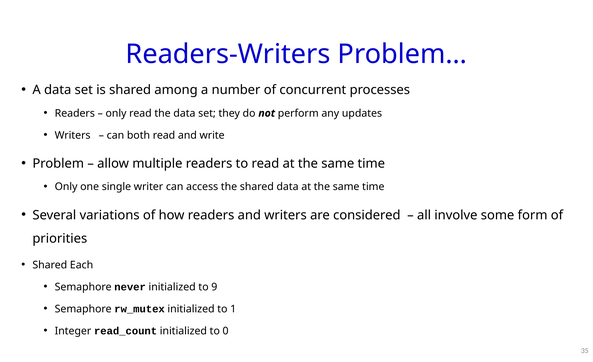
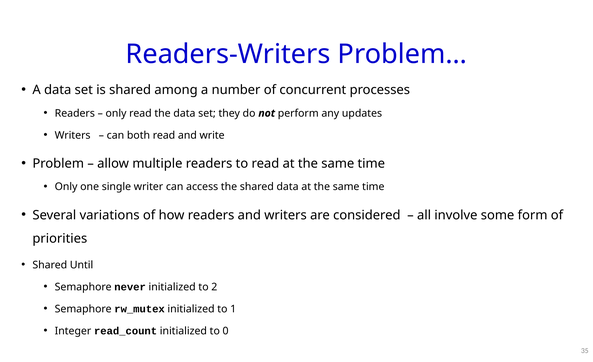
Each: Each -> Until (82, 265)
9: 9 -> 2 (214, 287)
